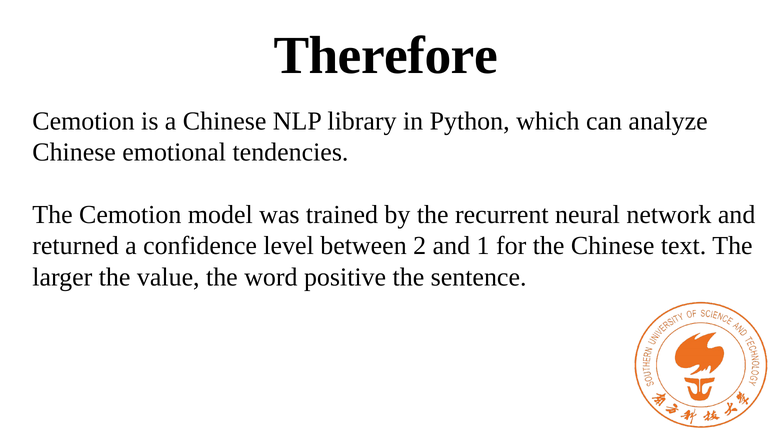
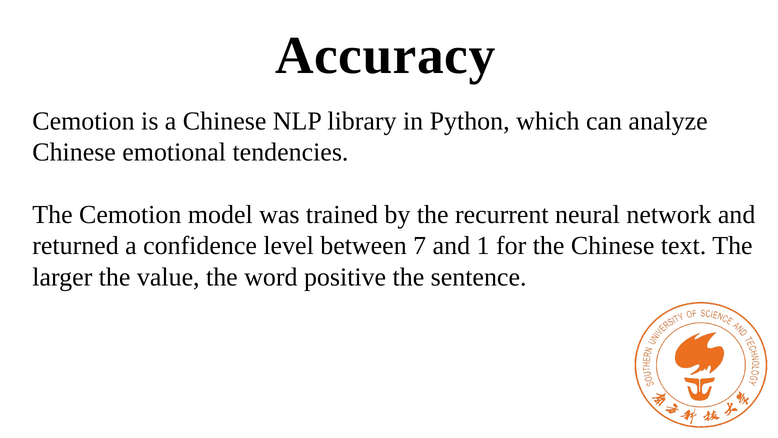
Therefore: Therefore -> Accuracy (385, 56)
2: 2 -> 7 (420, 246)
